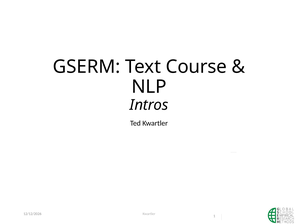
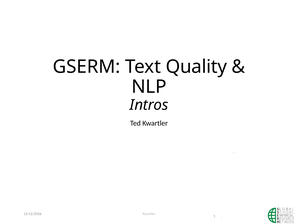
Course: Course -> Quality (196, 67)
